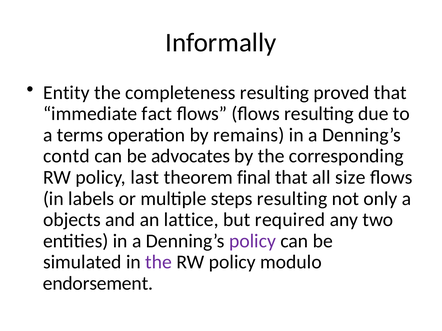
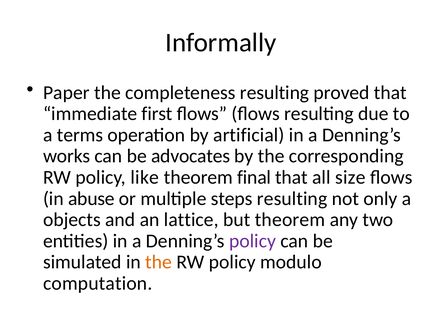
Entity: Entity -> Paper (66, 93)
fact: fact -> first (157, 114)
remains: remains -> artificial (249, 135)
contd: contd -> works (67, 156)
last: last -> like (145, 178)
labels: labels -> abuse (91, 199)
but required: required -> theorem (290, 220)
the colour: purple -> orange (159, 263)
endorsement: endorsement -> computation (98, 284)
